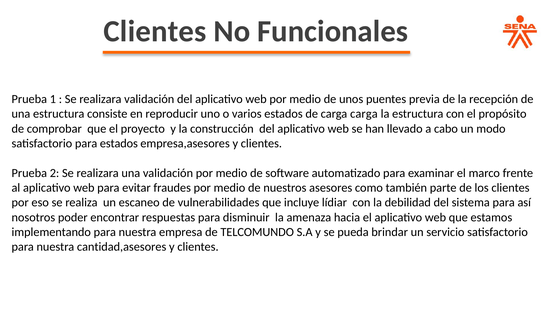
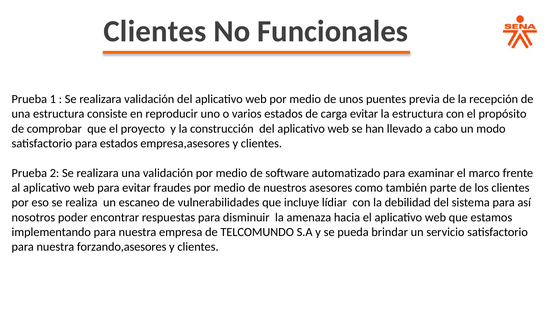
carga carga: carga -> evitar (364, 114)
cantidad,asesores: cantidad,asesores -> forzando,asesores (122, 247)
